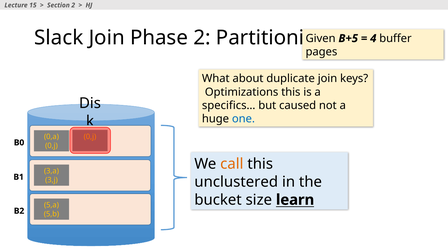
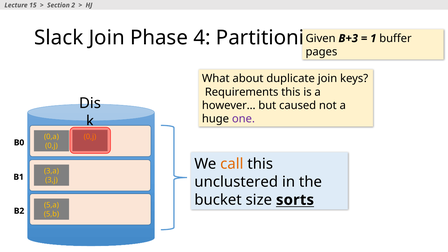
Phase 2: 2 -> 4 (202, 38)
B+5: B+5 -> B+3 (348, 38)
4: 4 -> 1 (373, 38)
Optimizations: Optimizations -> Requirements (242, 92)
specifics…: specifics… -> however… (229, 105)
one colour: blue -> purple (243, 119)
learn: learn -> sorts (295, 200)
